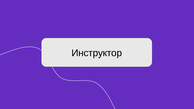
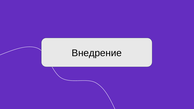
Инструктор: Инструктор -> Внедрение (97, 53)
